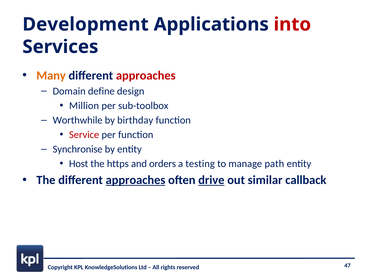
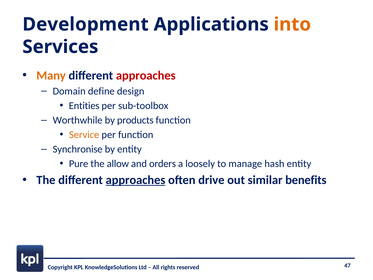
into colour: red -> orange (292, 24)
Million: Million -> Entities (84, 106)
birthday: birthday -> products (135, 120)
Service colour: red -> orange (84, 135)
Host: Host -> Pure (79, 164)
https: https -> allow (118, 164)
testing: testing -> loosely (200, 164)
path: path -> hash (274, 164)
drive underline: present -> none (211, 180)
callback: callback -> benefits (306, 180)
